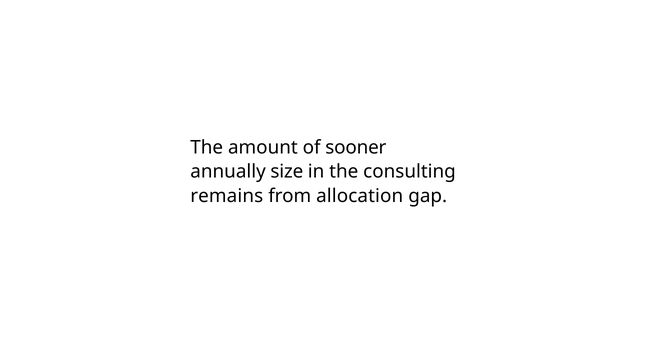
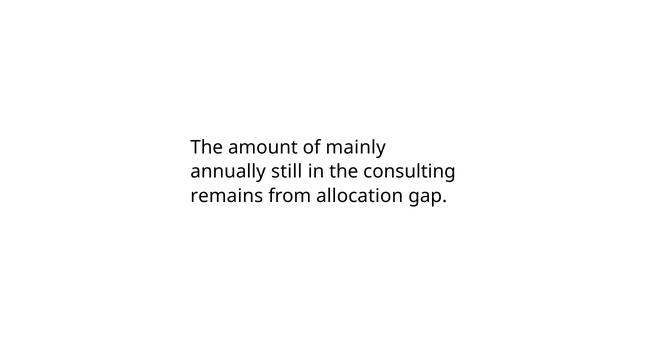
sooner: sooner -> mainly (356, 147)
size: size -> still (287, 172)
